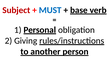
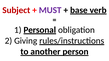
MUST colour: blue -> purple (50, 10)
